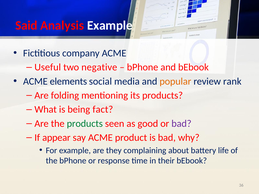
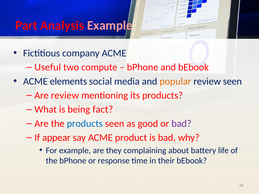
Said: Said -> Part (26, 25)
Example colour: white -> pink (110, 25)
negative: negative -> compute (99, 67)
review rank: rank -> seen (232, 81)
Are folding: folding -> review (65, 95)
products colour: green -> blue (85, 124)
